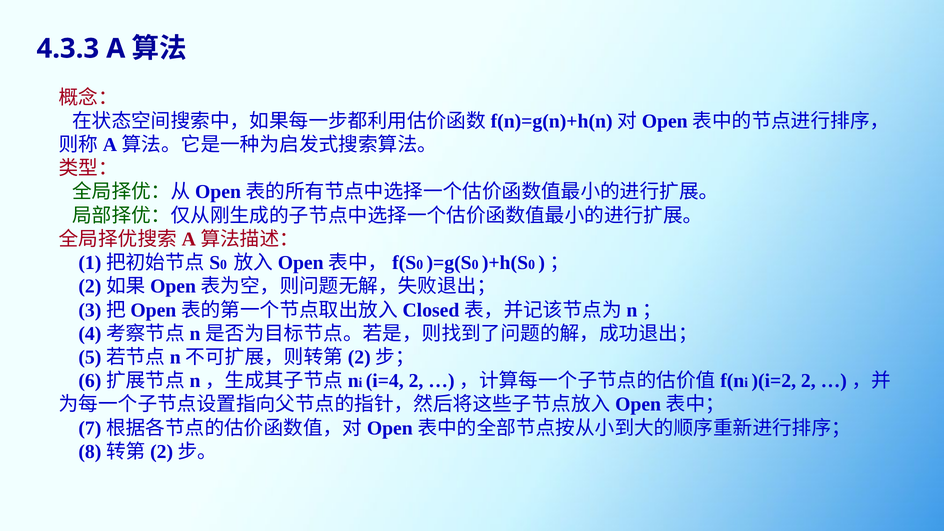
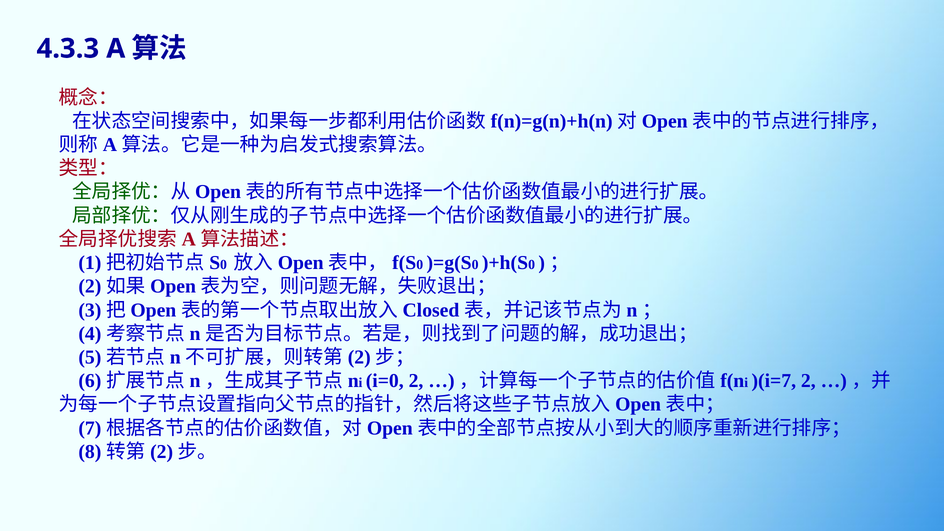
i=4: i=4 -> i=0 (385, 381)
)(i=2: )(i=2 -> )(i=7 (774, 381)
